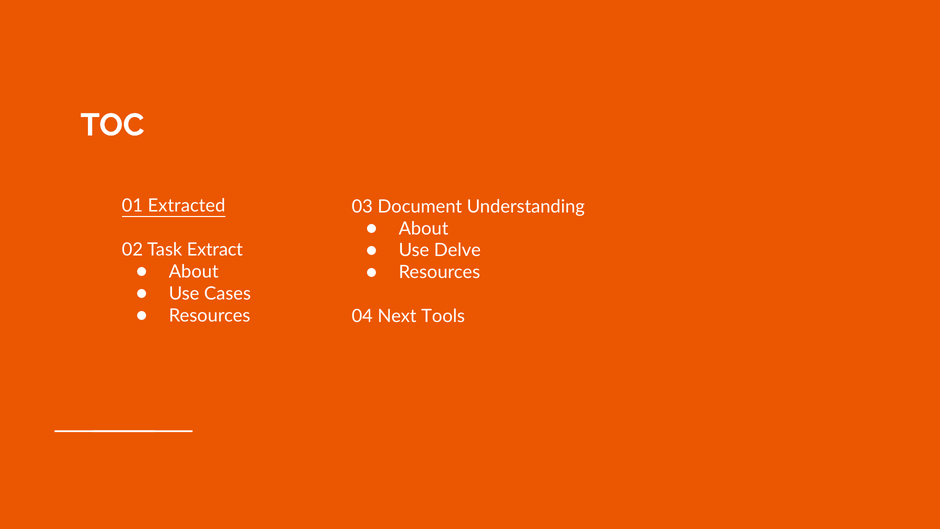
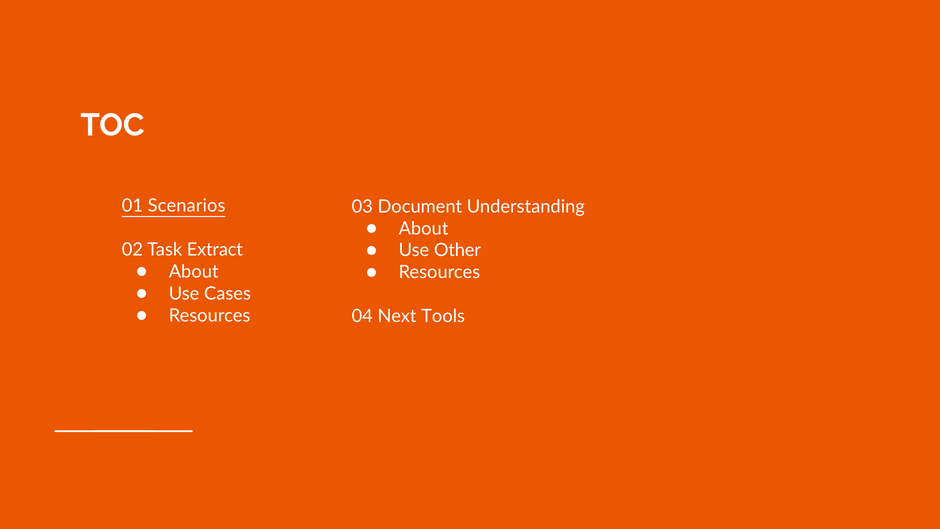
Extracted: Extracted -> Scenarios (187, 206)
Delve: Delve -> Other (457, 250)
